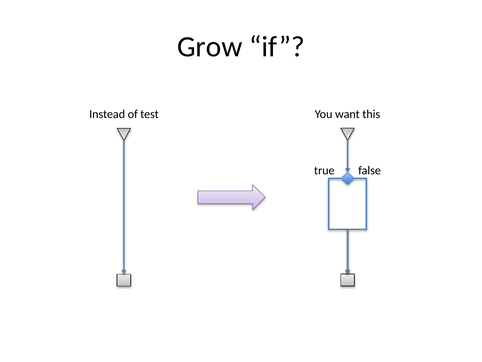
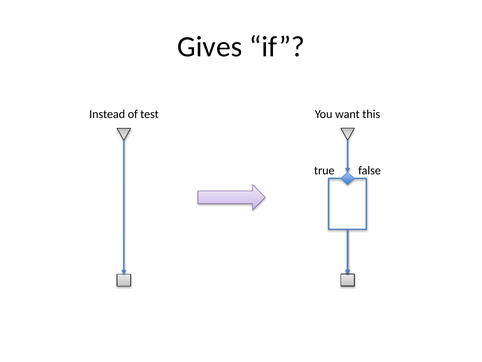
Grow: Grow -> Gives (210, 47)
